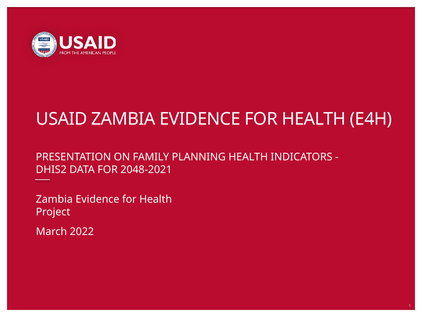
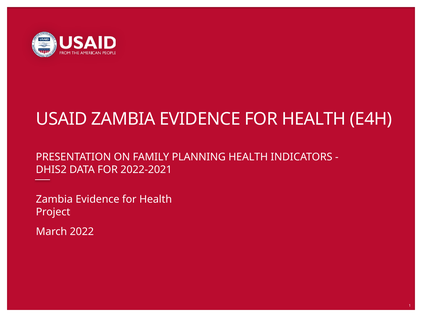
2048-2021: 2048-2021 -> 2022-2021 (146, 169)
